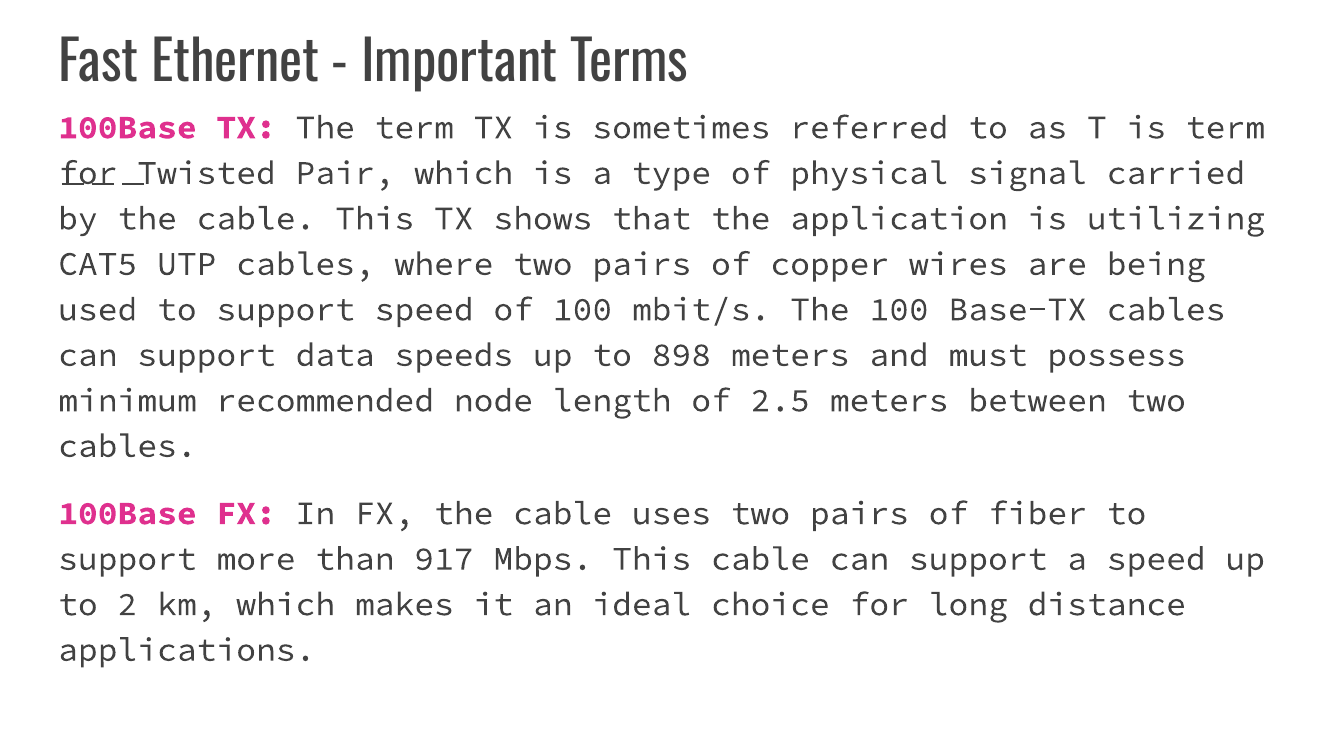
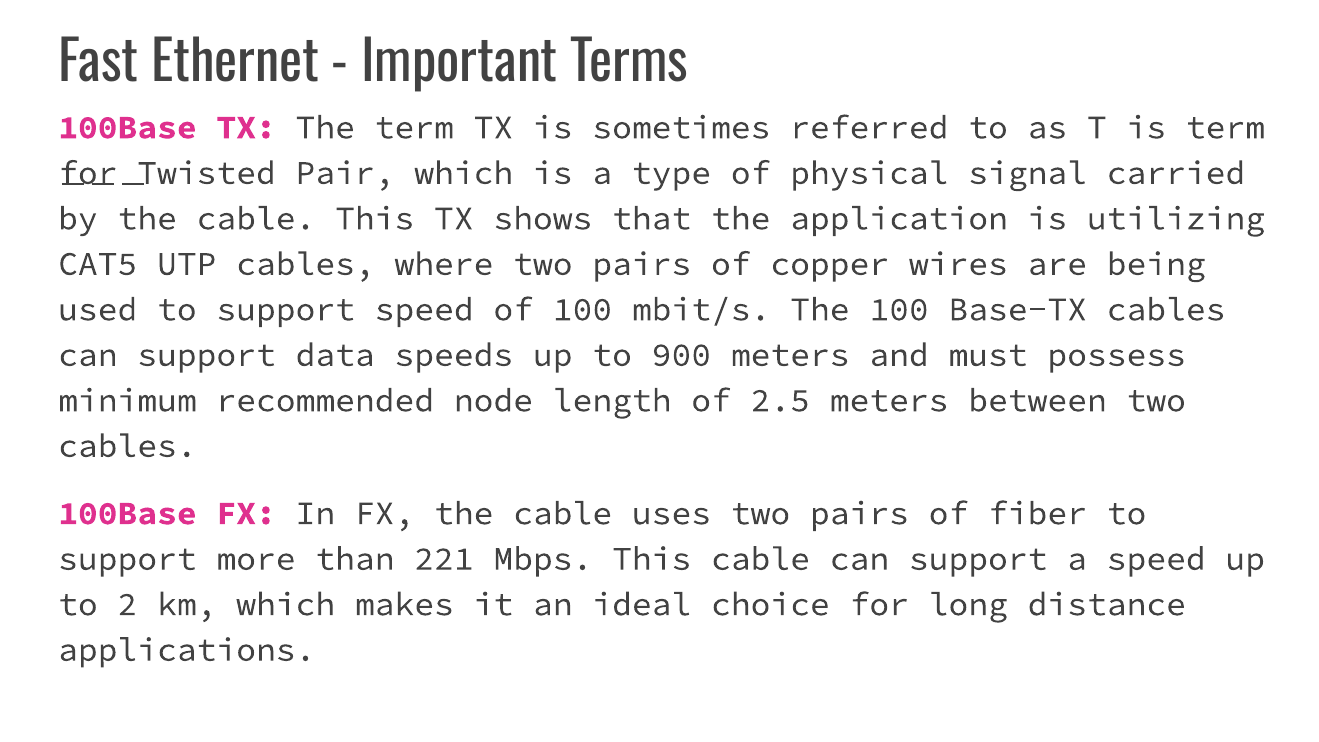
898: 898 -> 900 (681, 355)
917: 917 -> 221 (444, 559)
